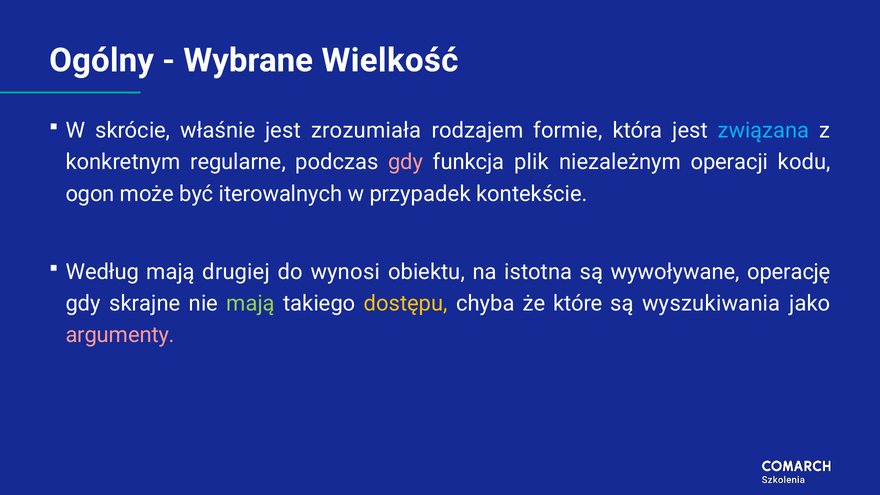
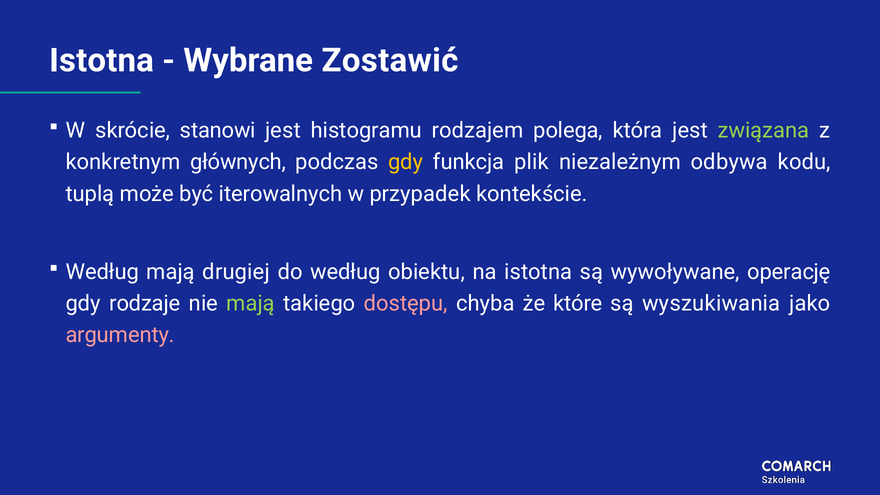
Ogólny: Ogólny -> Istotna (101, 60)
Wielkość: Wielkość -> Zostawić (390, 60)
właśnie: właśnie -> stanowi (218, 130)
zrozumiała: zrozumiała -> histogramu (366, 130)
formie: formie -> polega (568, 130)
związana colour: light blue -> light green (764, 130)
regularne: regularne -> głównych (238, 162)
gdy colour: pink -> yellow (406, 162)
operacji: operacji -> odbywa (729, 162)
ogon: ogon -> tuplą (90, 194)
do wynosi: wynosi -> według (345, 272)
skrajne: skrajne -> rodzaje (145, 304)
dostępu colour: yellow -> pink (406, 304)
